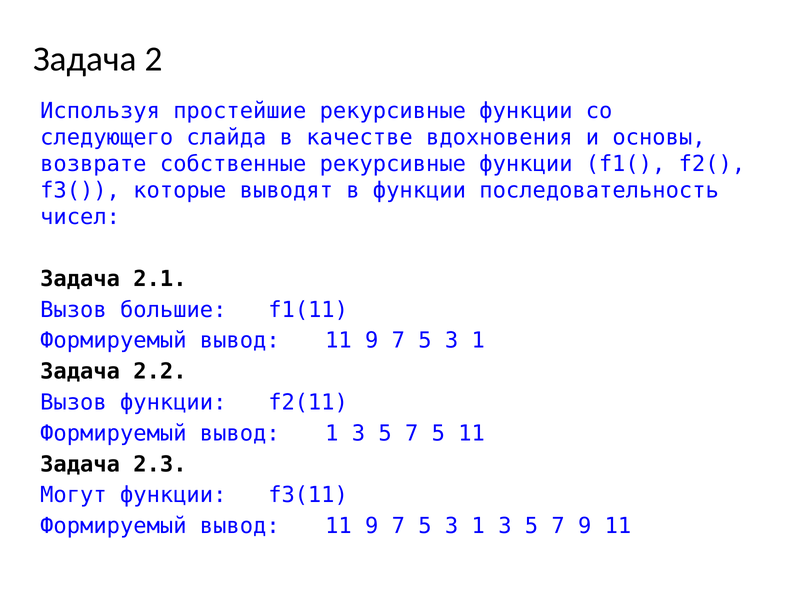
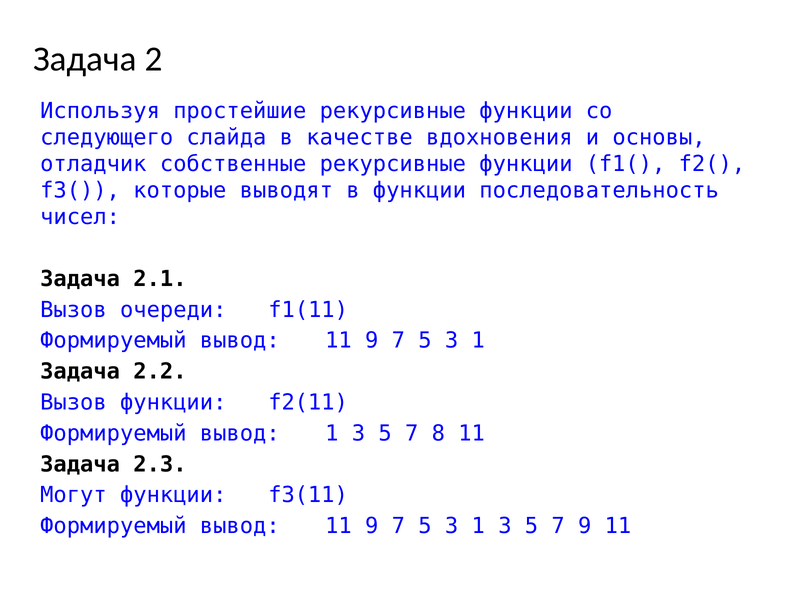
возврате: возврате -> отладчик (93, 164)
большие: большие -> очереди (173, 309)
5 7 5: 5 -> 8 (438, 433)
